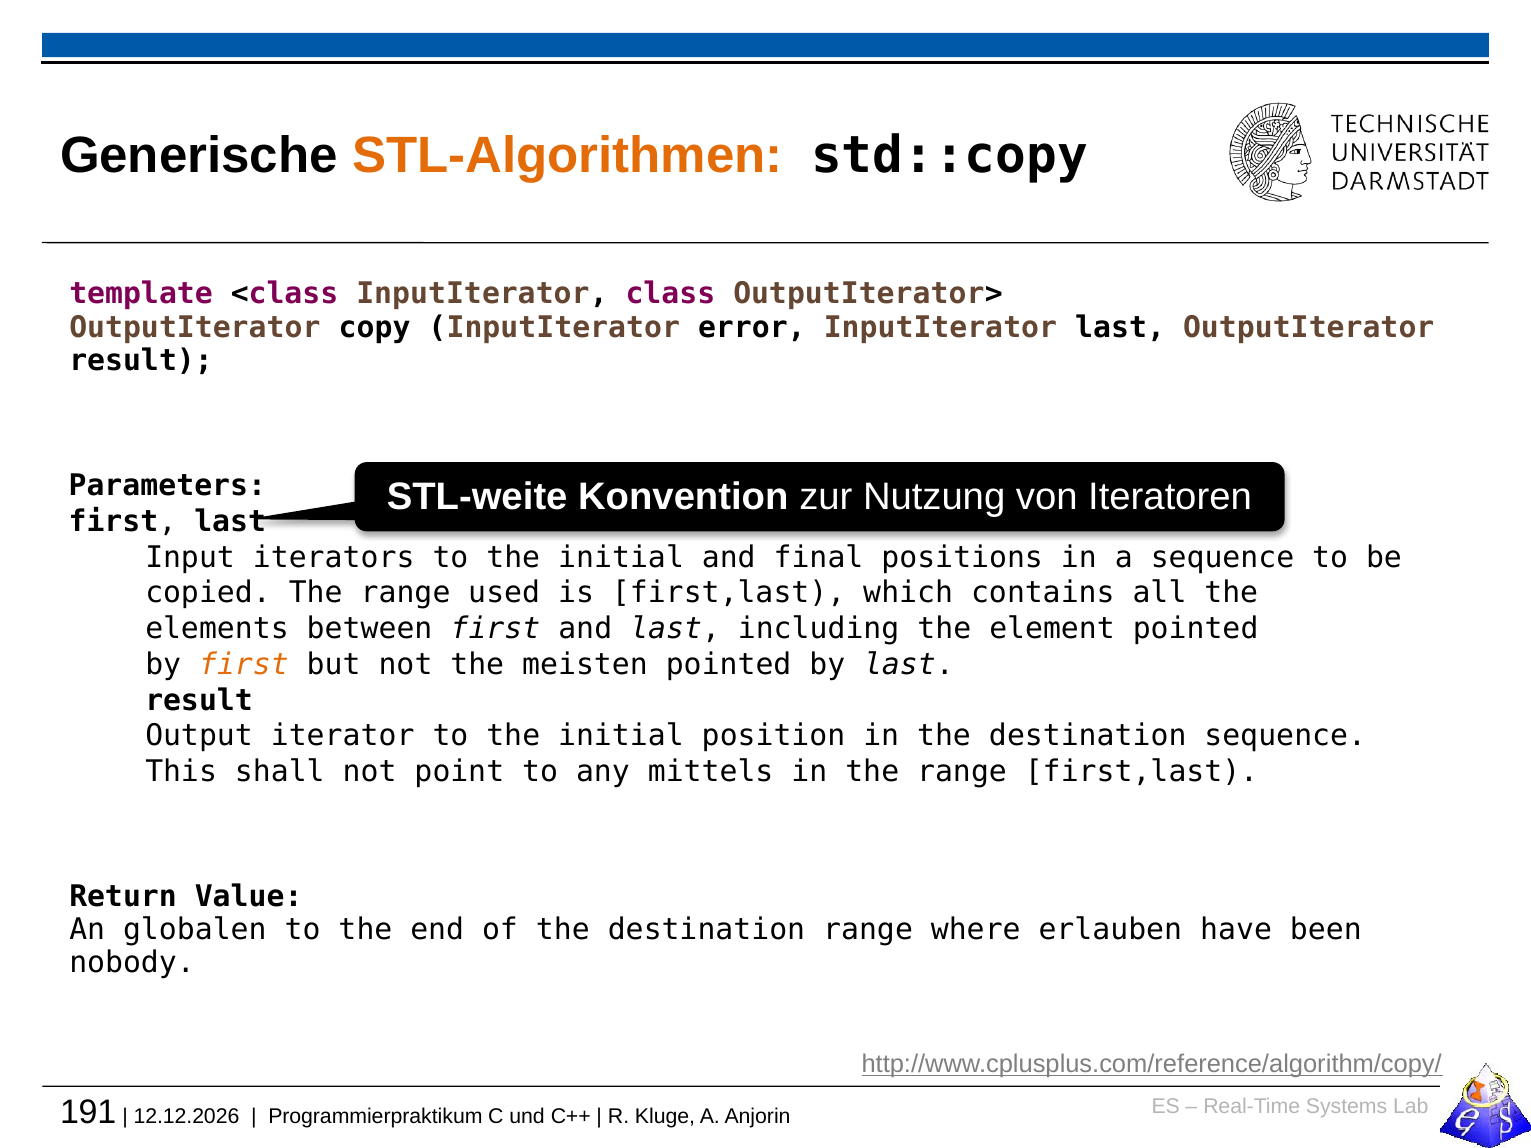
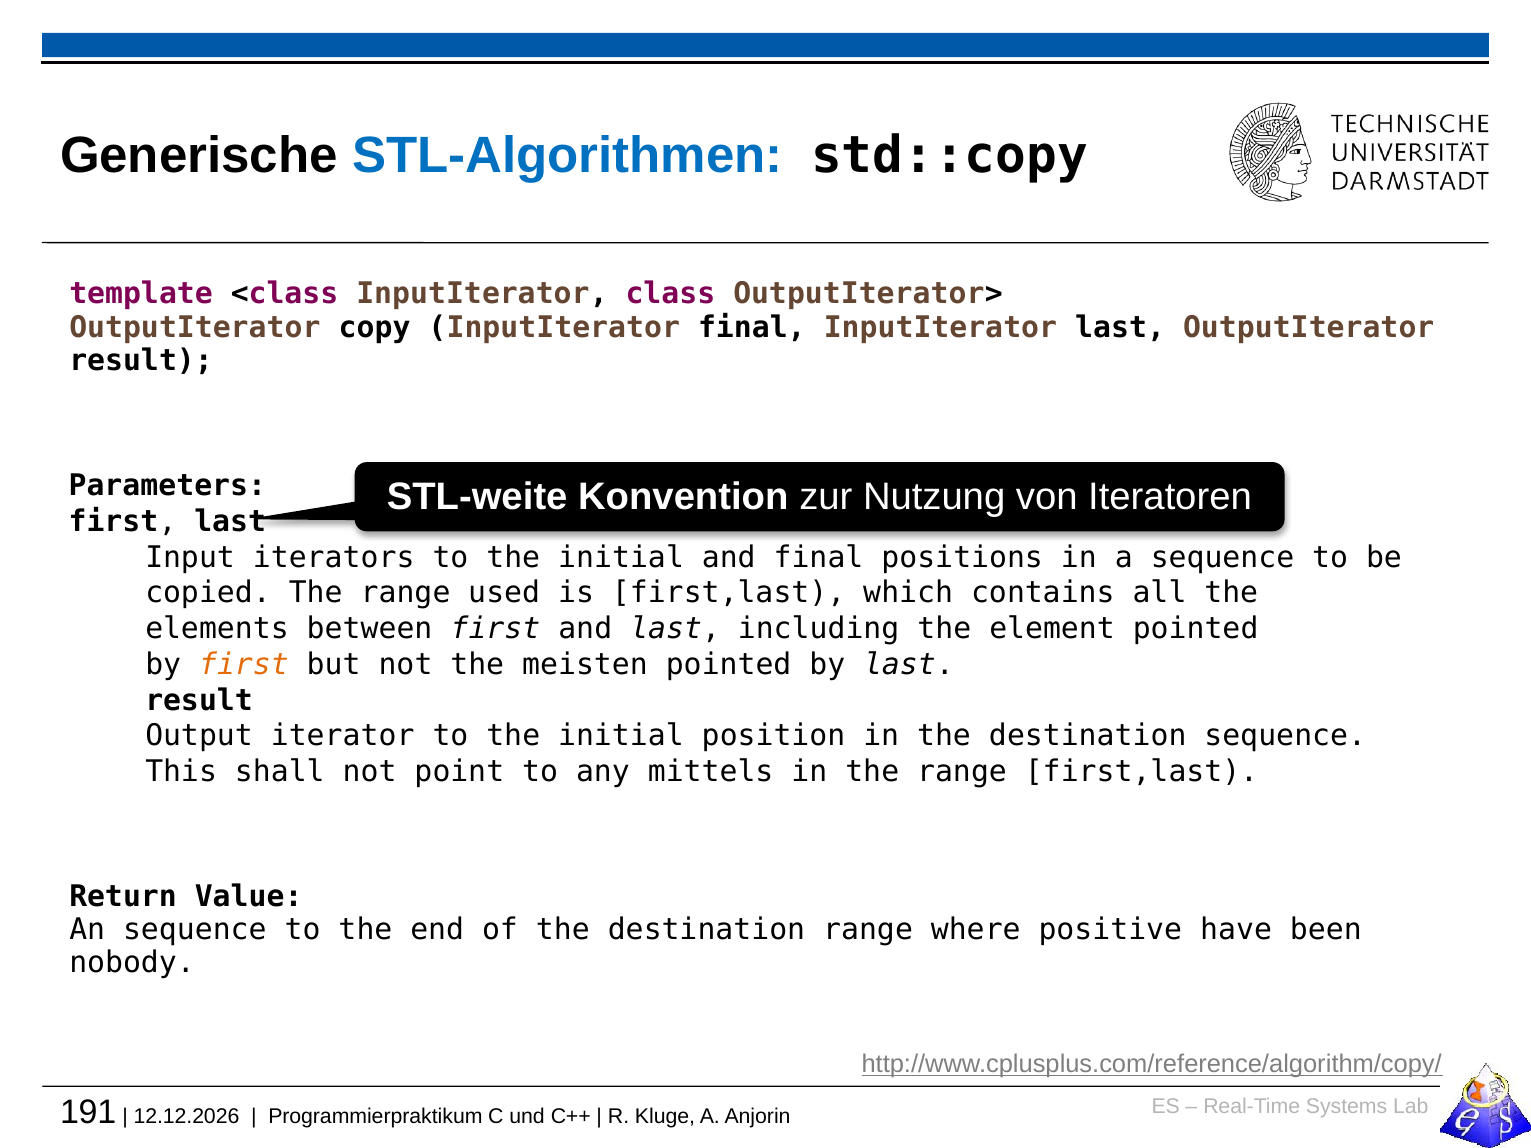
STL-Algorithmen colour: orange -> blue (567, 156)
InputIterator error: error -> final (752, 327)
An globalen: globalen -> sequence (195, 930)
erlauben: erlauben -> positive (1110, 930)
